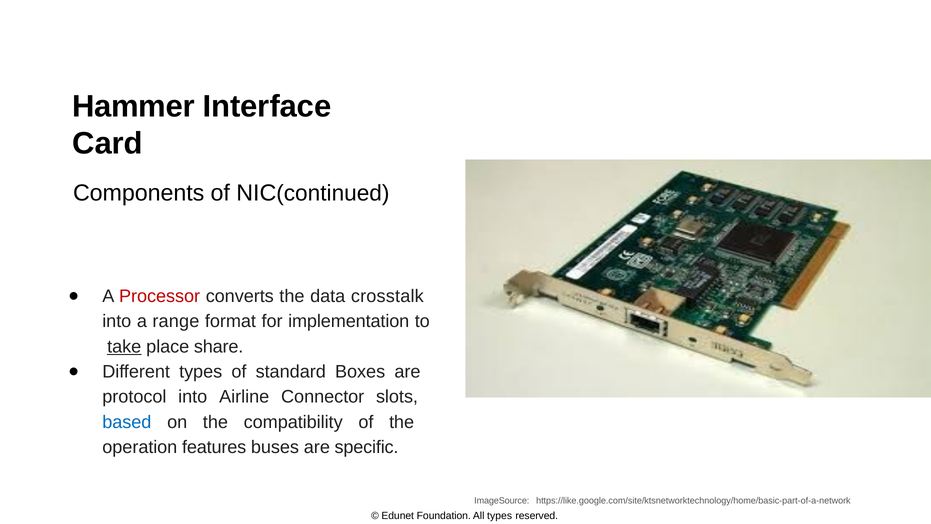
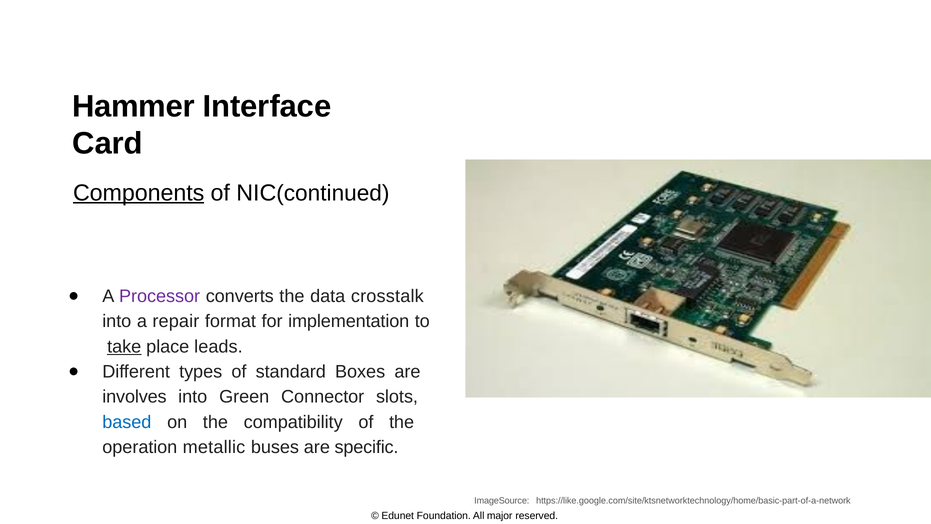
Components underline: none -> present (139, 193)
Processor colour: red -> purple (160, 296)
range: range -> repair (176, 321)
share: share -> leads (218, 346)
protocol: protocol -> involves (134, 397)
Airline: Airline -> Green (244, 397)
features: features -> metallic (214, 447)
All types: types -> major (500, 516)
